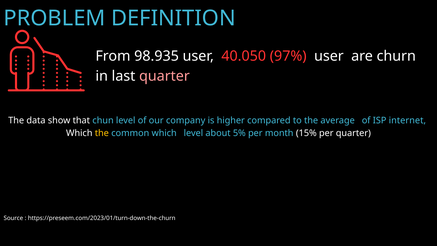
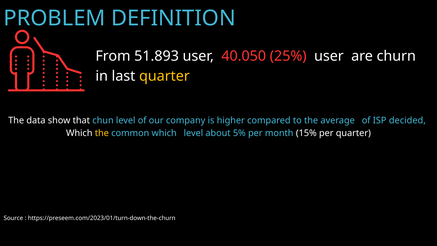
98.935: 98.935 -> 51.893 (157, 56)
97%: 97% -> 25% (288, 56)
quarter colour: pink -> yellow (164, 76)
internet: internet -> decided (407, 120)
